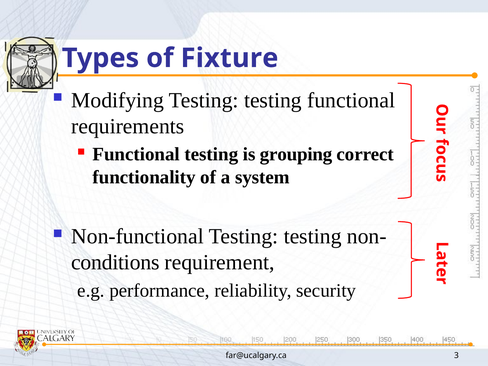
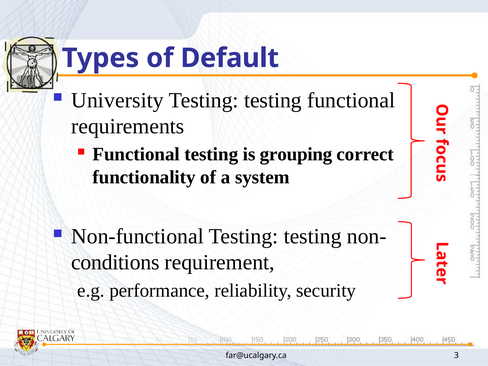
Fixture: Fixture -> Default (230, 58)
Modifying: Modifying -> University (118, 100)
